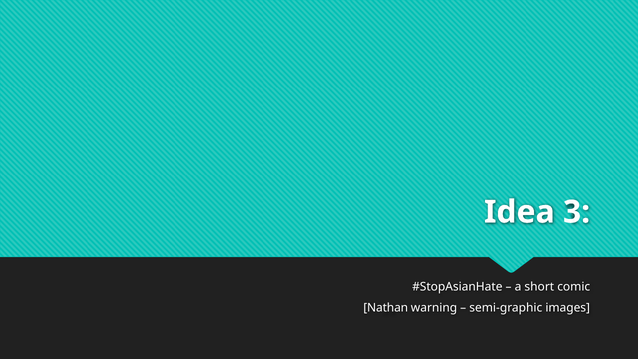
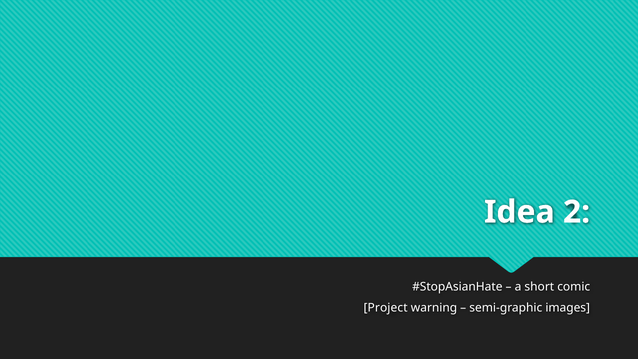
3: 3 -> 2 (577, 212)
Nathan: Nathan -> Project (386, 308)
